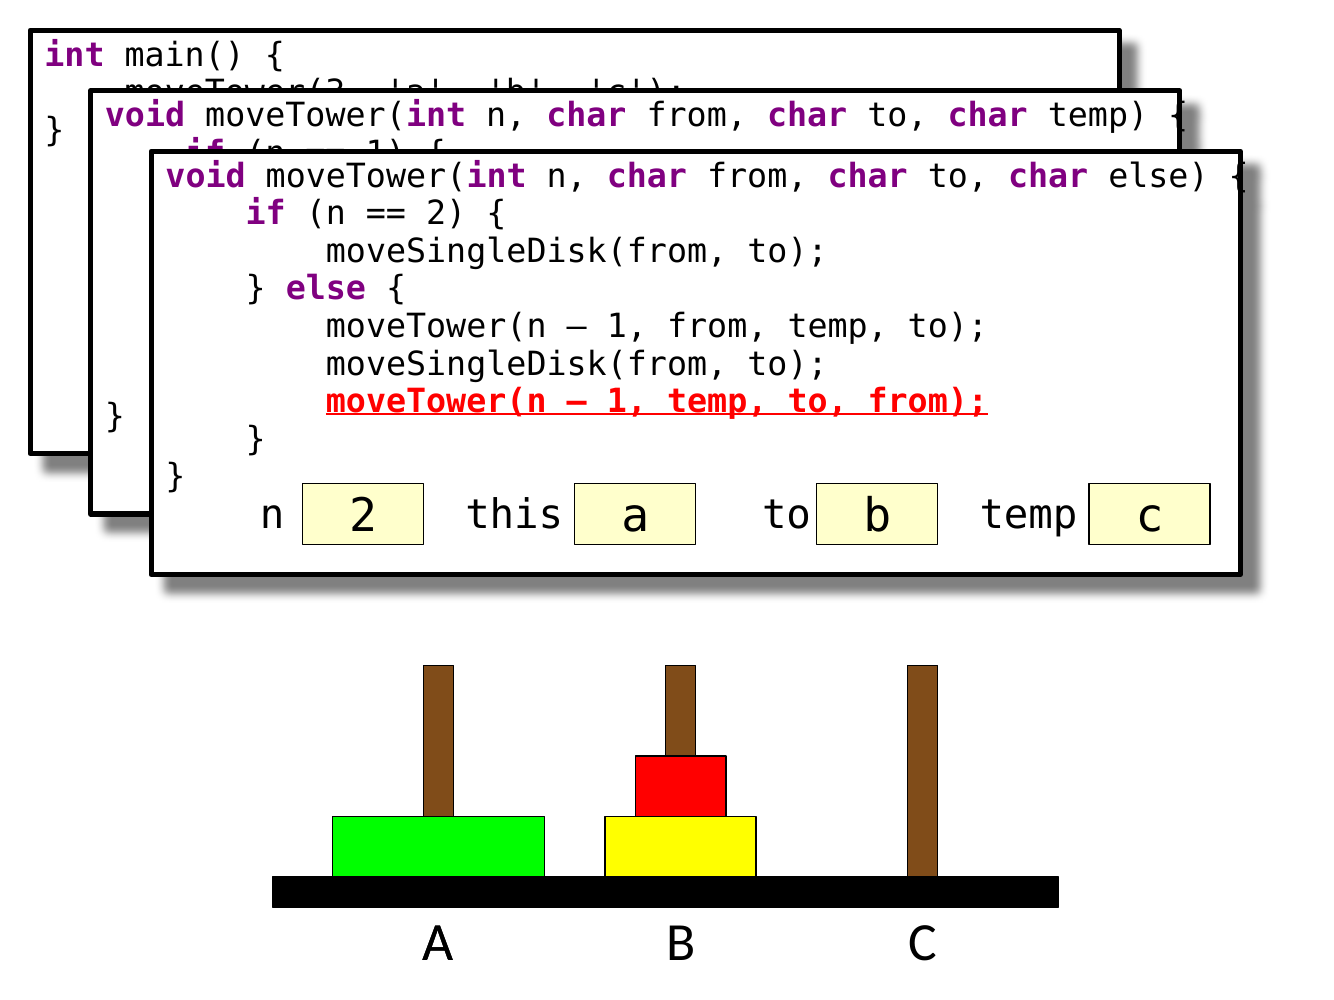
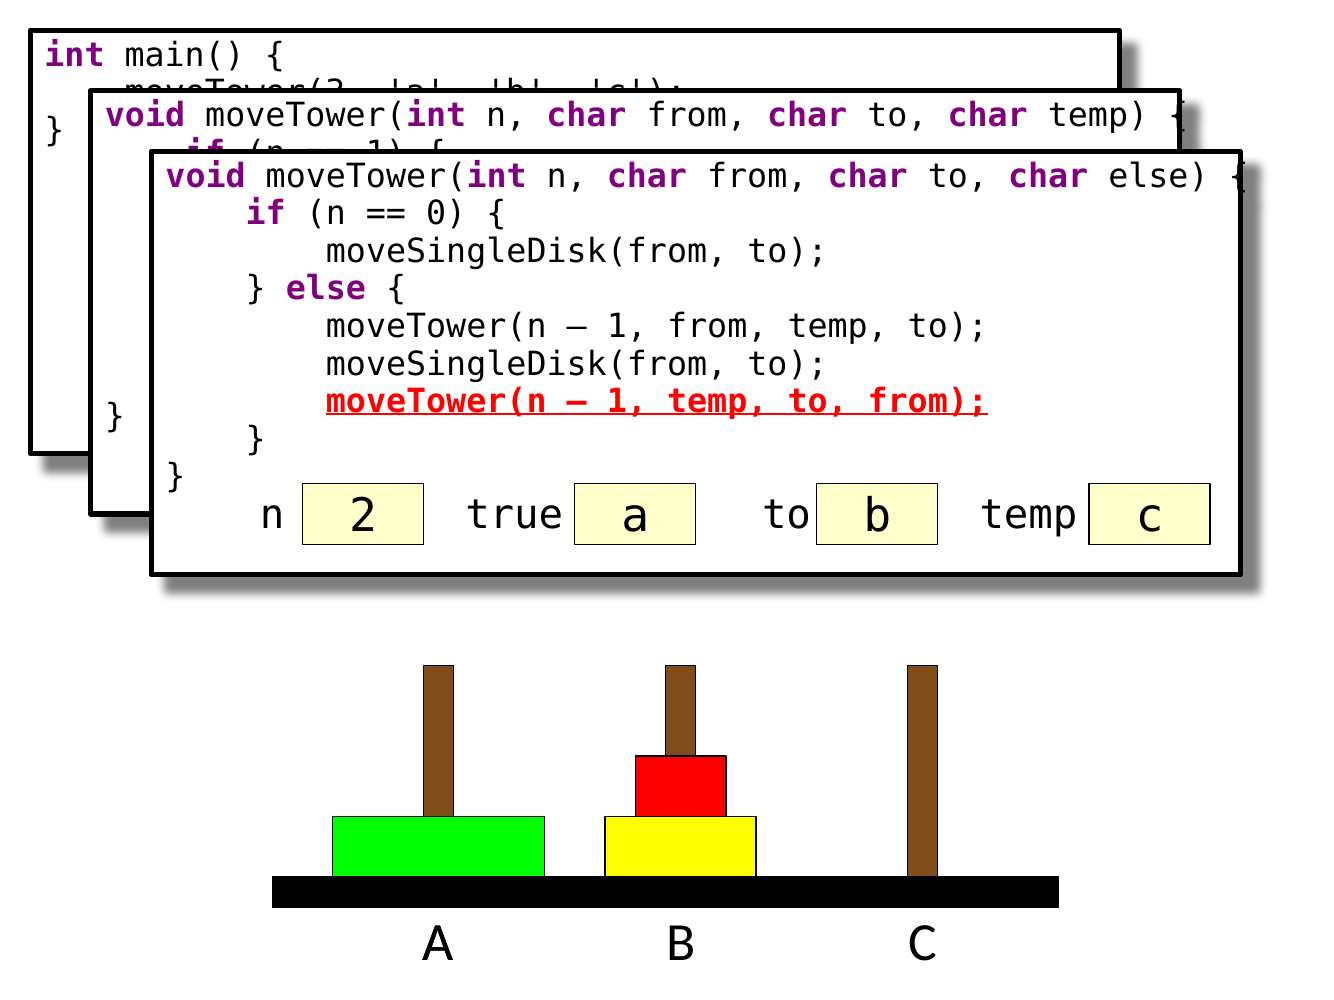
2: 2 -> 0 (446, 214)
this: this -> true (514, 516)
